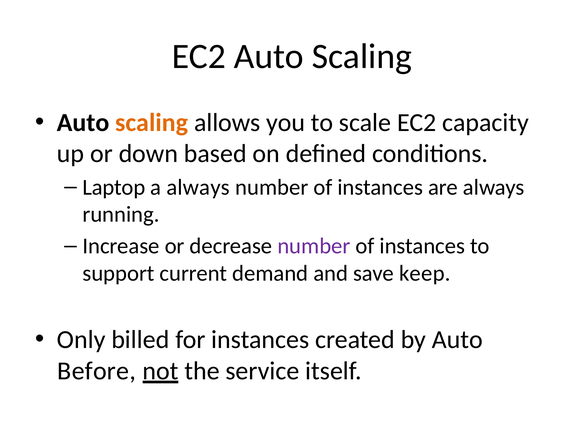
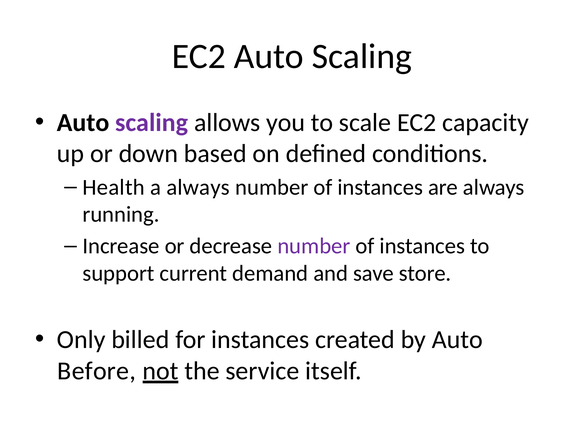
scaling colour: orange -> purple (152, 123)
Laptop: Laptop -> Health (114, 187)
keep: keep -> store (425, 273)
